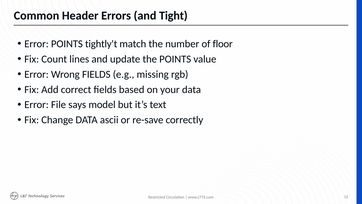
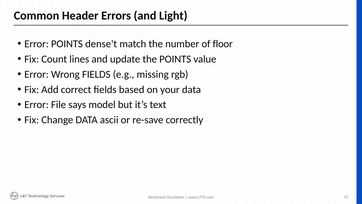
Tight: Tight -> Light (173, 16)
tightly't: tightly't -> dense't (101, 44)
